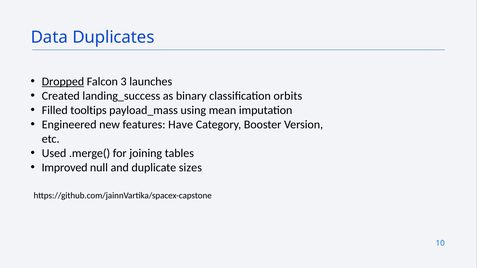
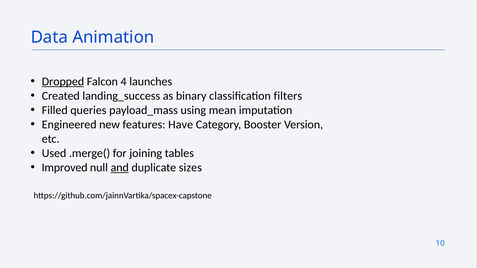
Duplicates: Duplicates -> Animation (113, 37)
3: 3 -> 4 (124, 82)
orbits: orbits -> filters (288, 96)
tooltips: tooltips -> queries (88, 110)
and underline: none -> present (120, 168)
